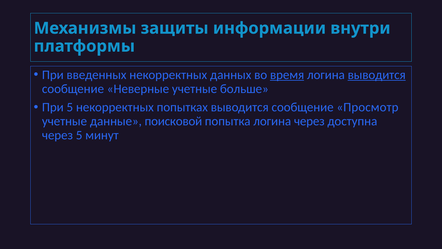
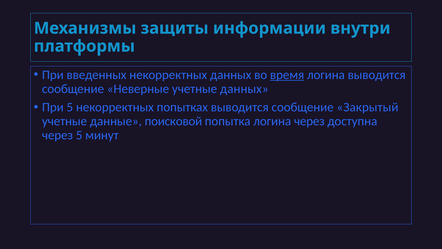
выводится underline: present -> none (377, 75)
учетные больше: больше -> данных (244, 89)
Просмотр: Просмотр -> Закрытый (368, 107)
